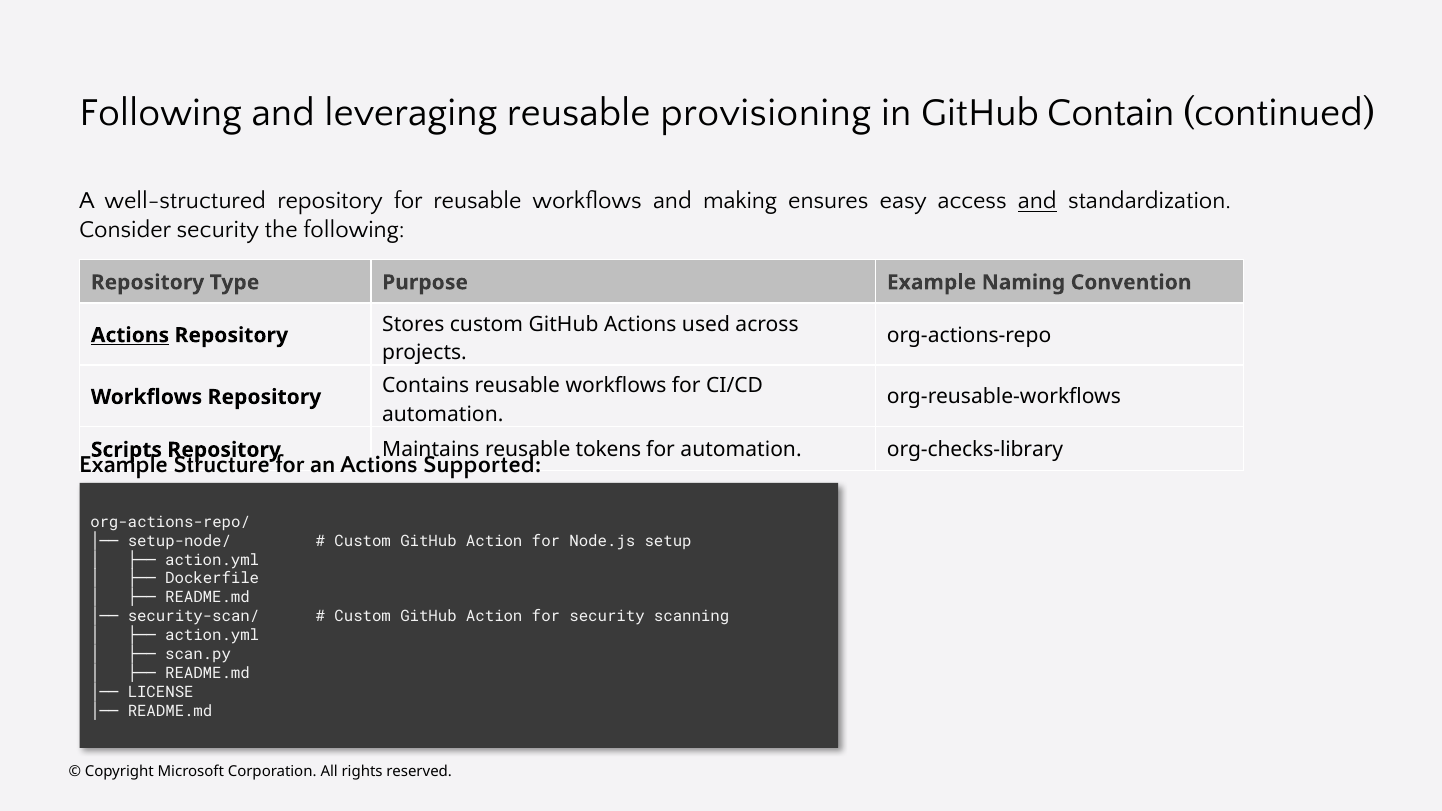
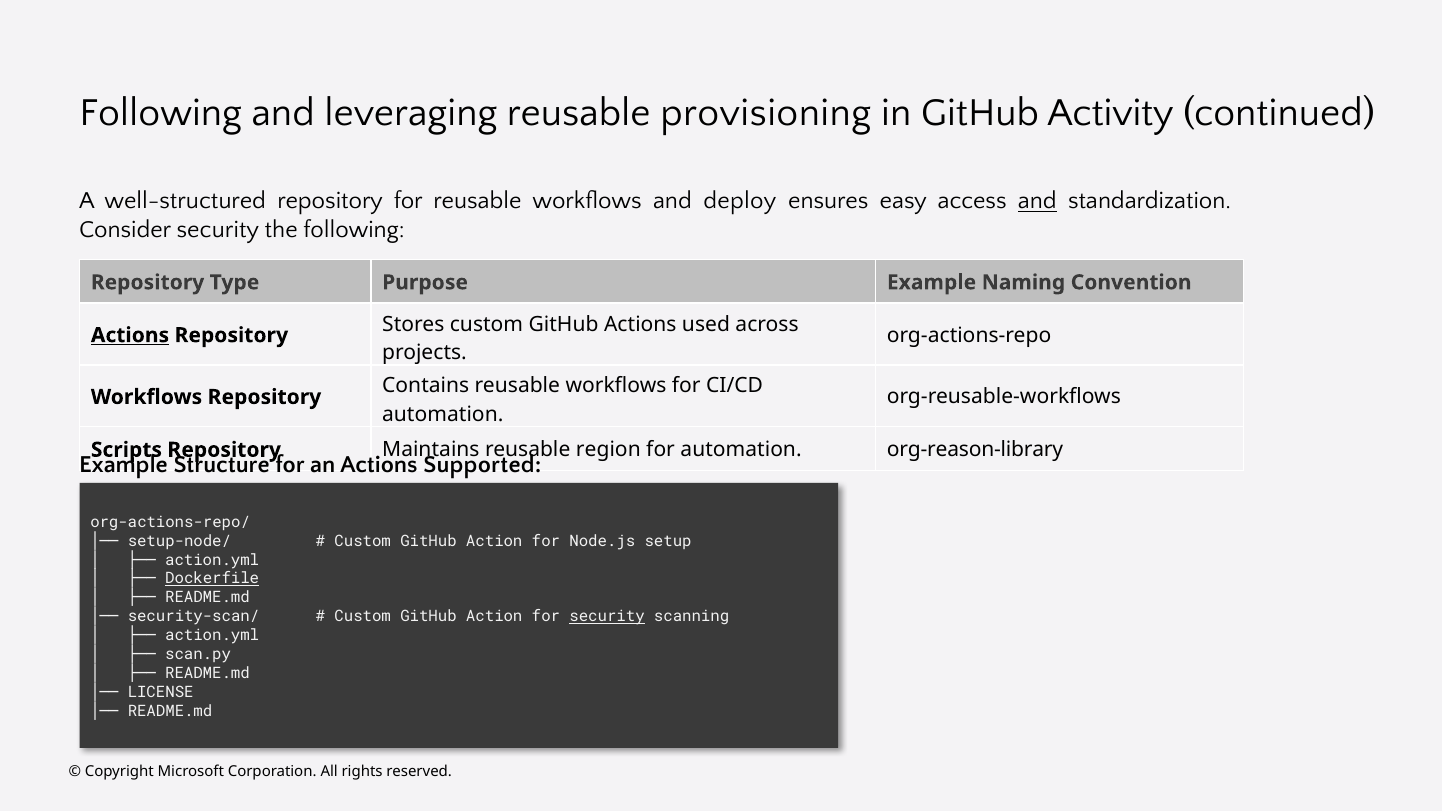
Contain: Contain -> Activity (1110, 112)
making: making -> deploy (740, 201)
tokens: tokens -> region (608, 450)
org-checks-library: org-checks-library -> org-reason-library (975, 450)
Dockerfile underline: none -> present (212, 579)
security underline: none -> present (607, 617)
